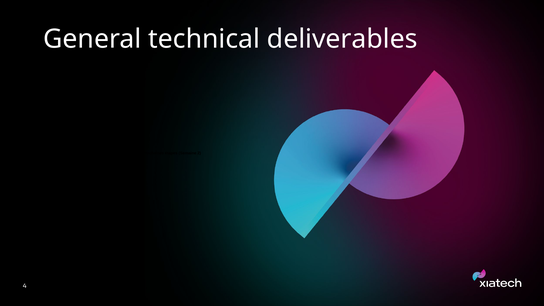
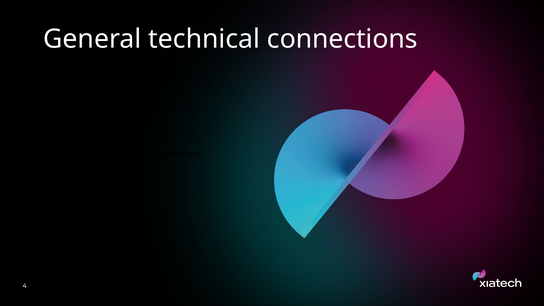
deliverables: deliverables -> connections (342, 39)
